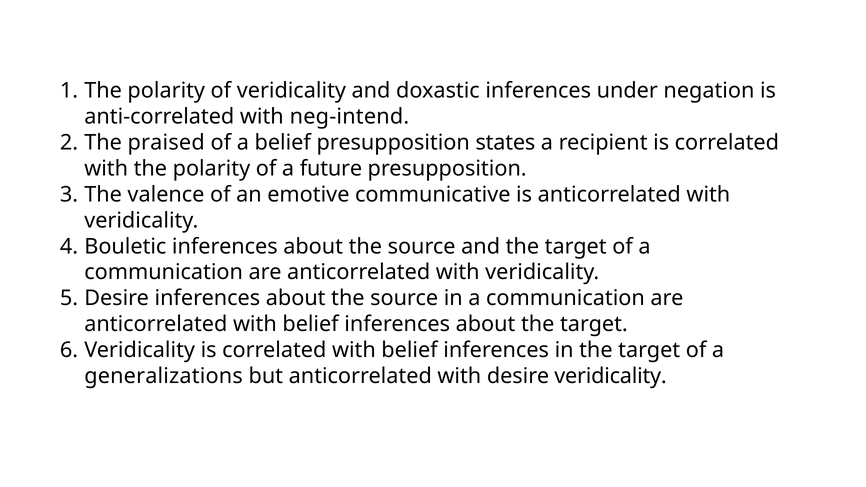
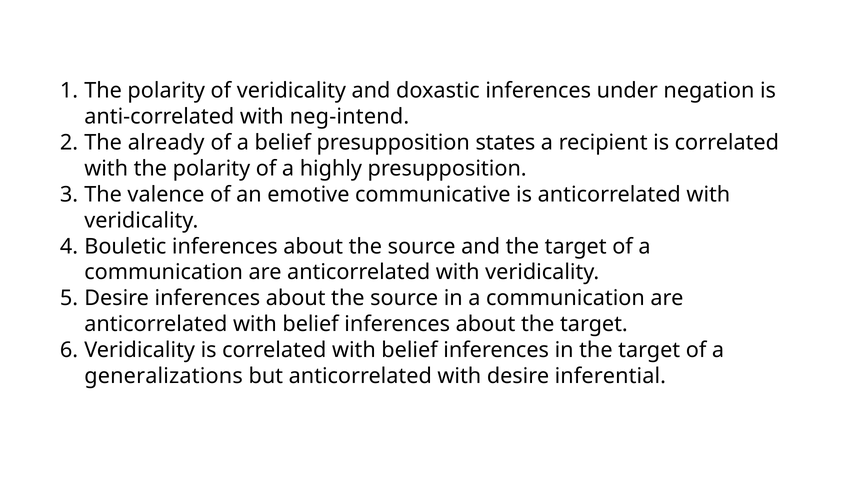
praised: praised -> already (166, 143)
future: future -> highly (331, 168)
desire veridicality: veridicality -> inferential (610, 376)
